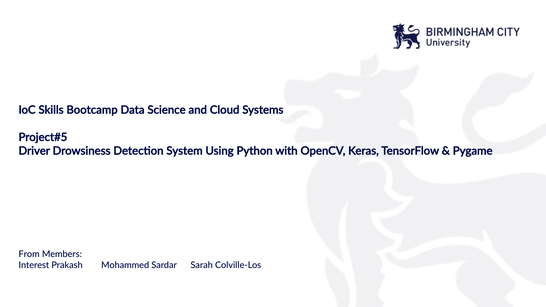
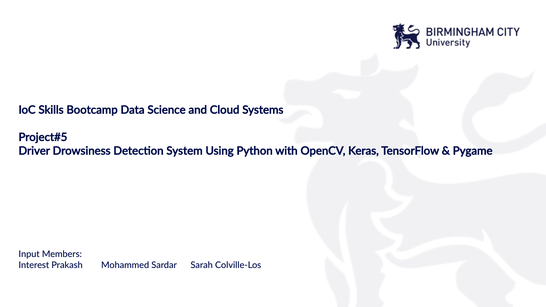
From: From -> Input (29, 254)
